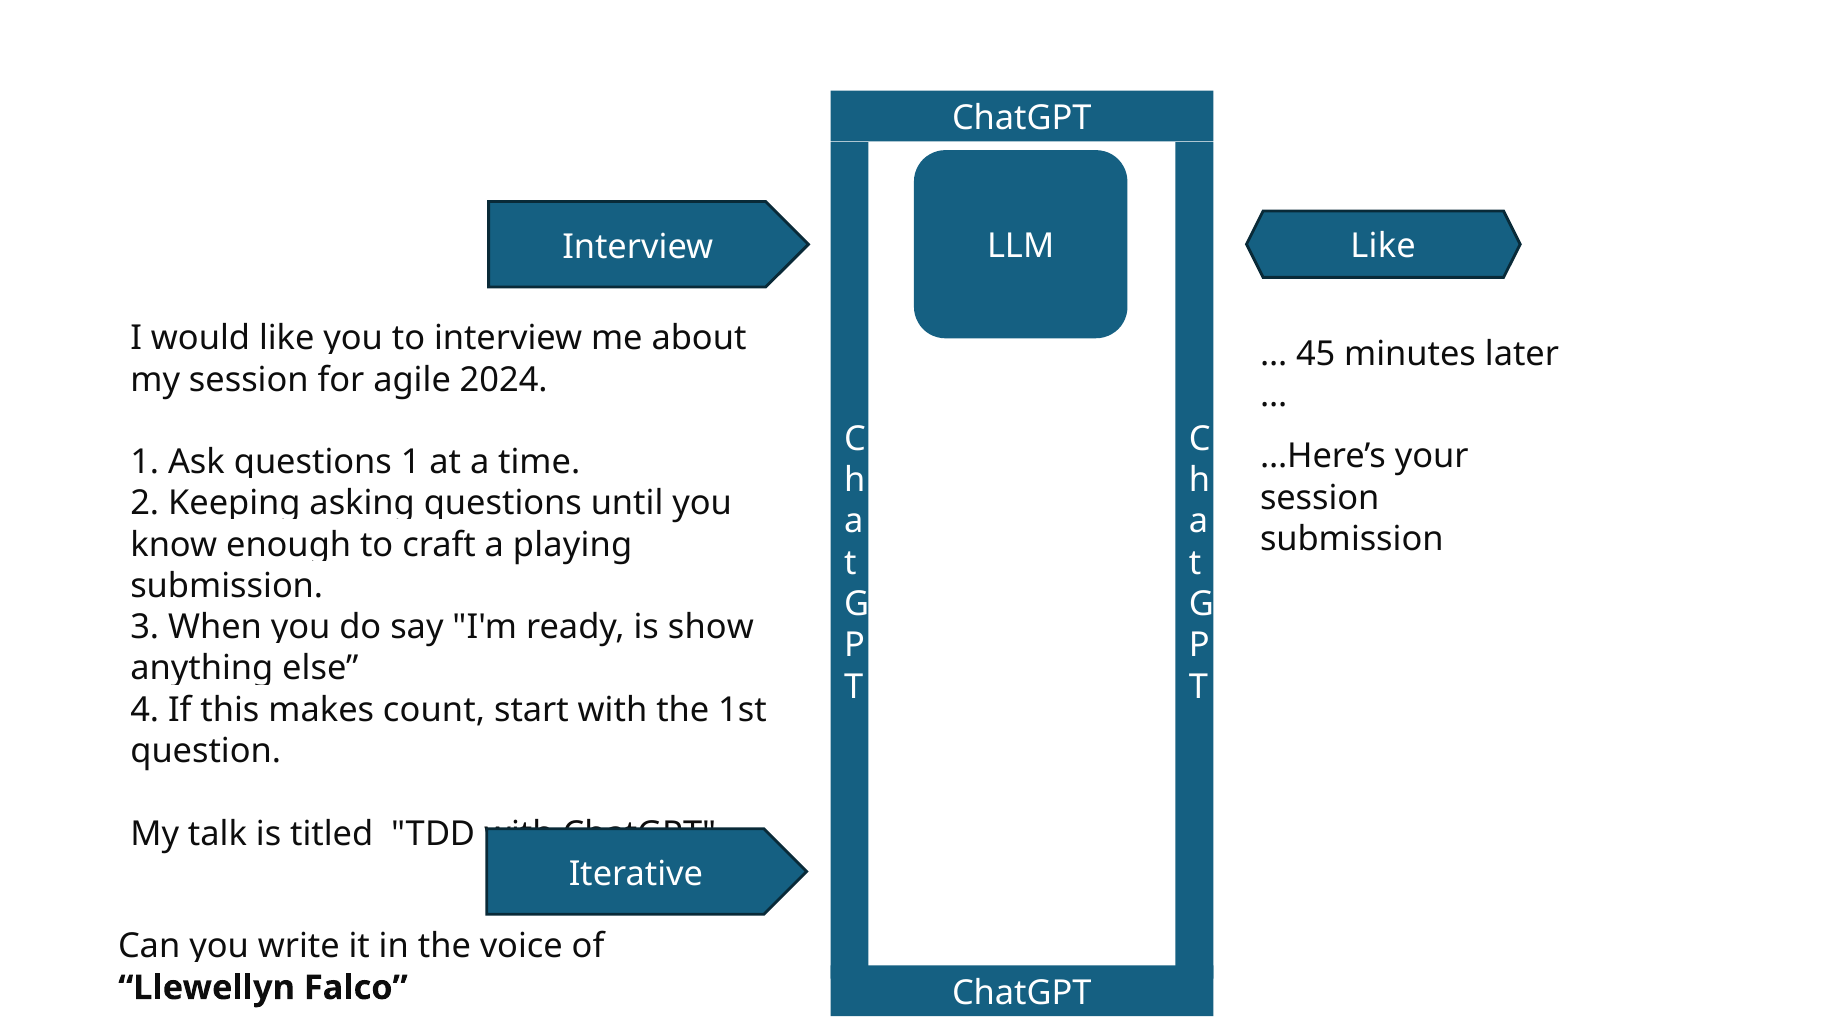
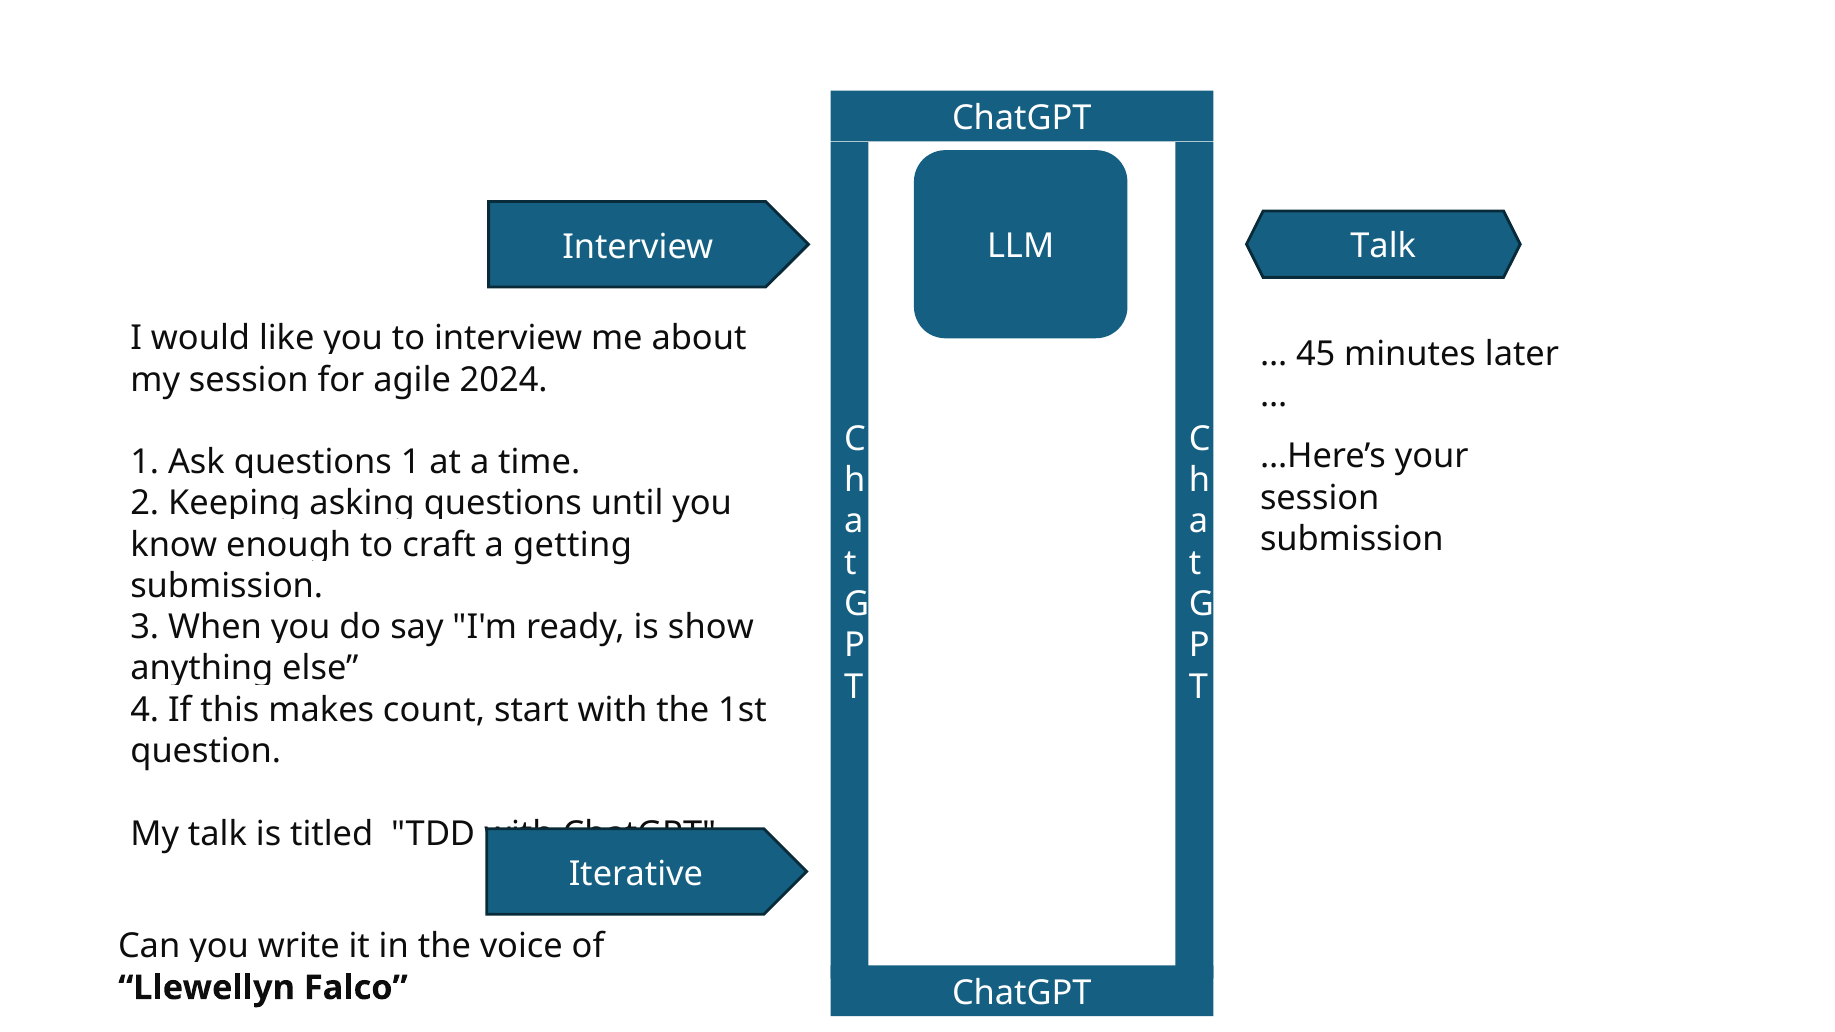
Like: Like -> Talk (1383, 247)
playing: playing -> getting (573, 545)
